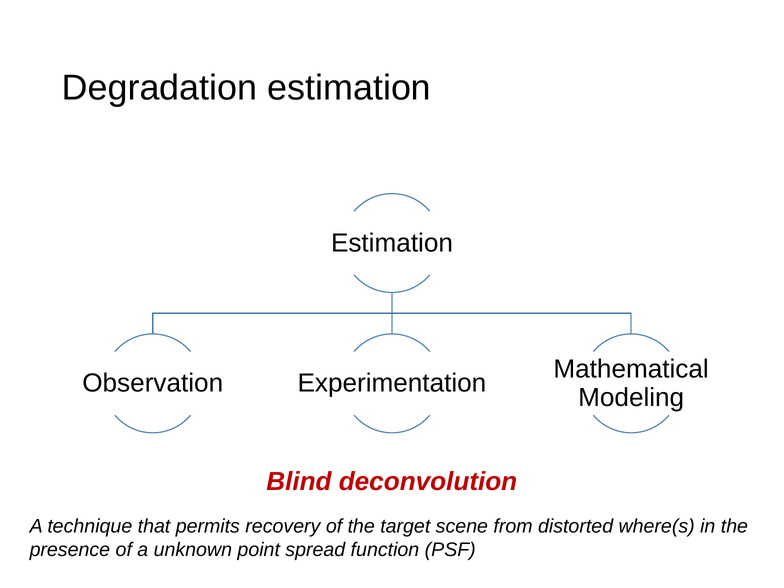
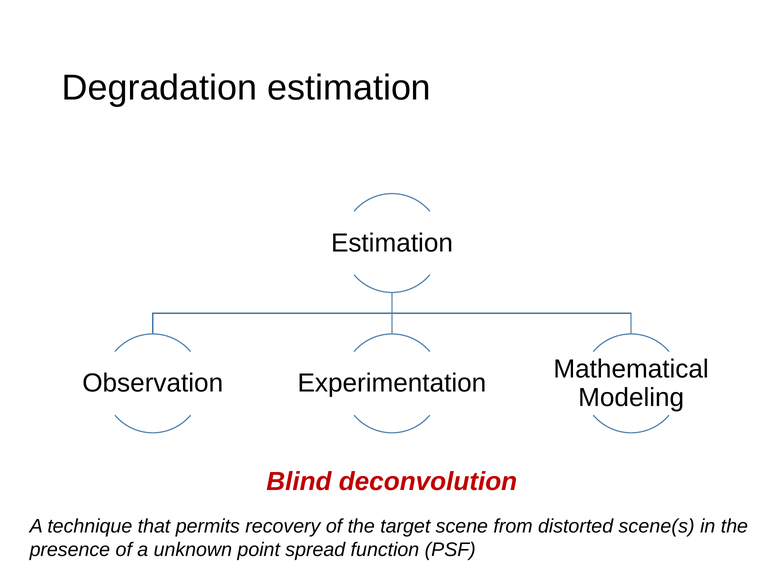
where(s: where(s -> scene(s (657, 526)
